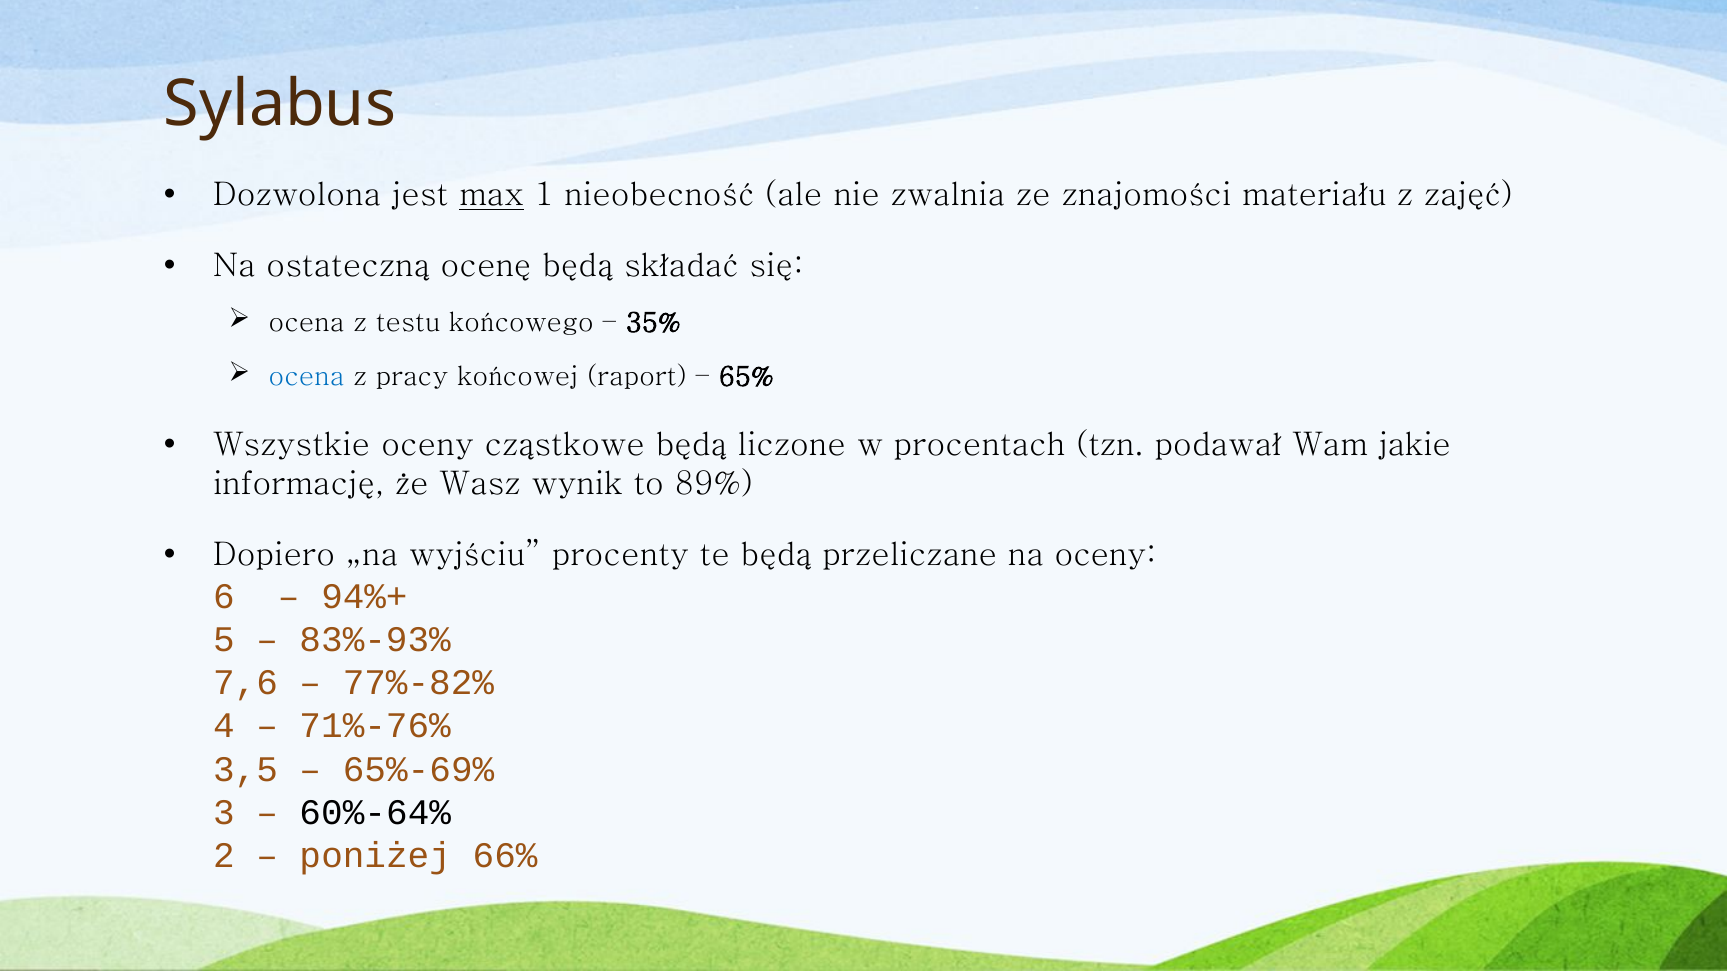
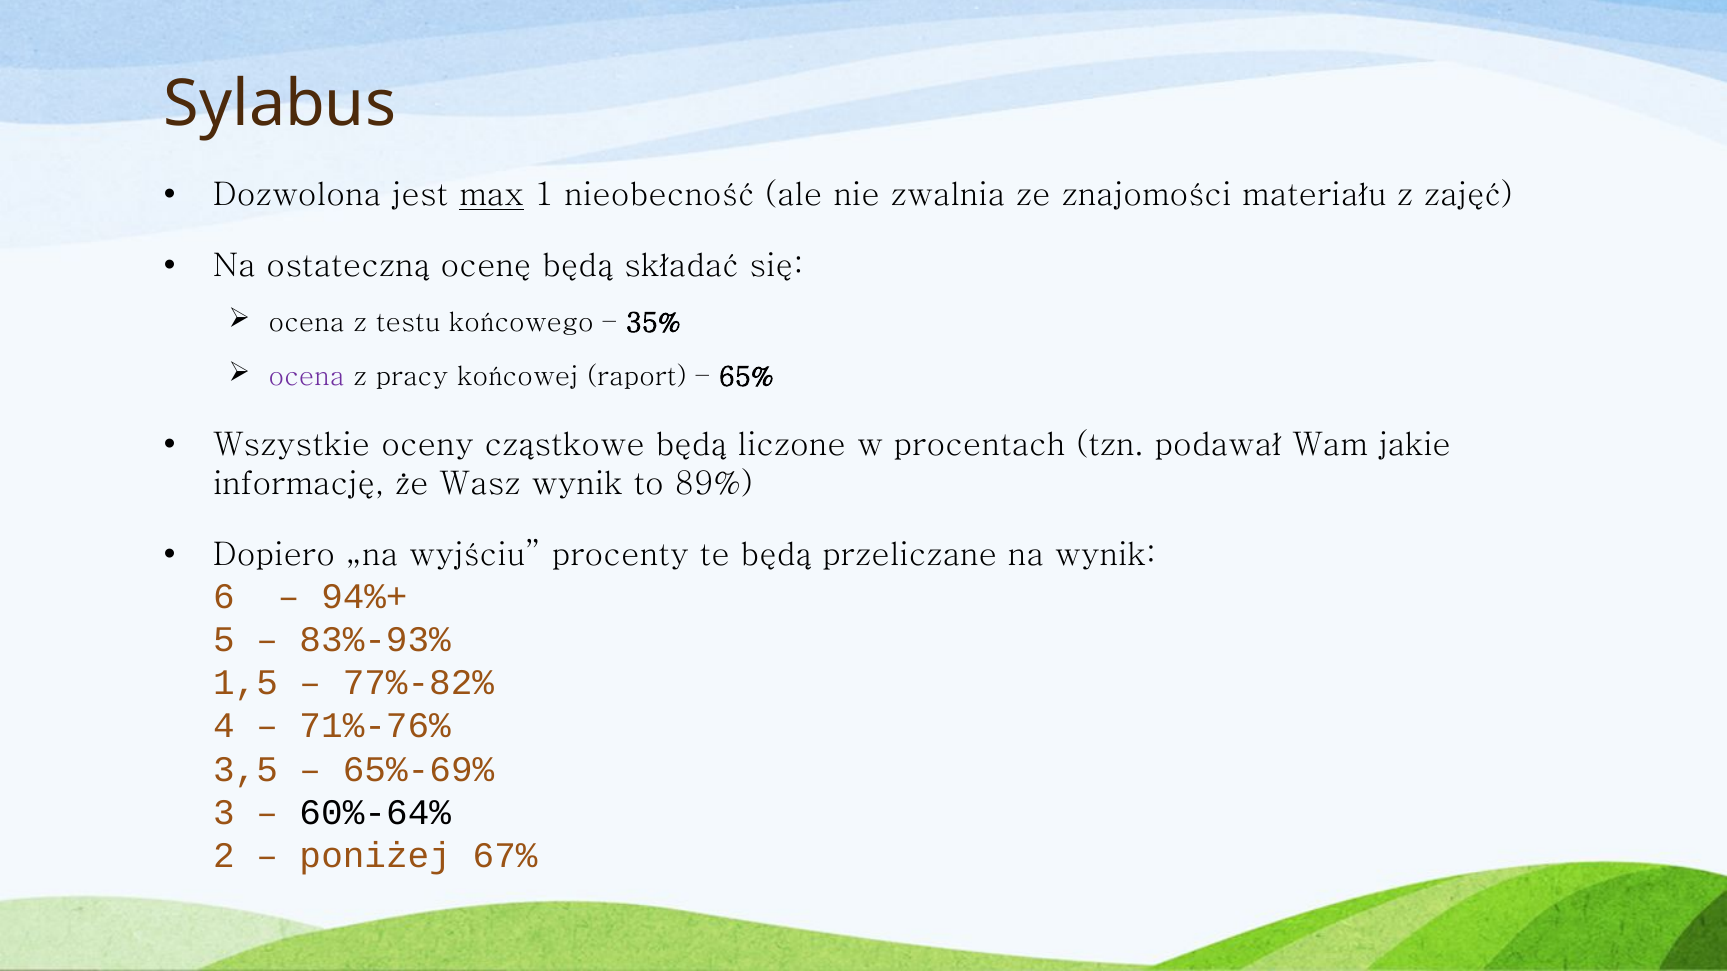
ocena colour: blue -> purple (307, 377)
na oceny: oceny -> wynik (1106, 555)
7,6: 7,6 -> 1,5 (245, 683)
66%: 66% -> 67% (505, 856)
